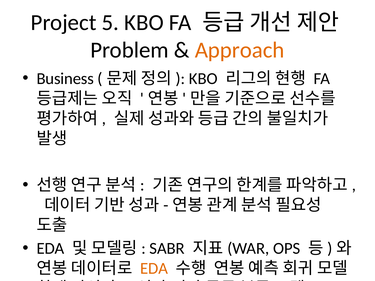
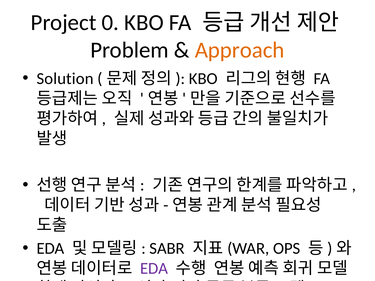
5: 5 -> 0 (110, 23)
Business: Business -> Solution (65, 79)
EDA colour: orange -> purple (154, 269)
